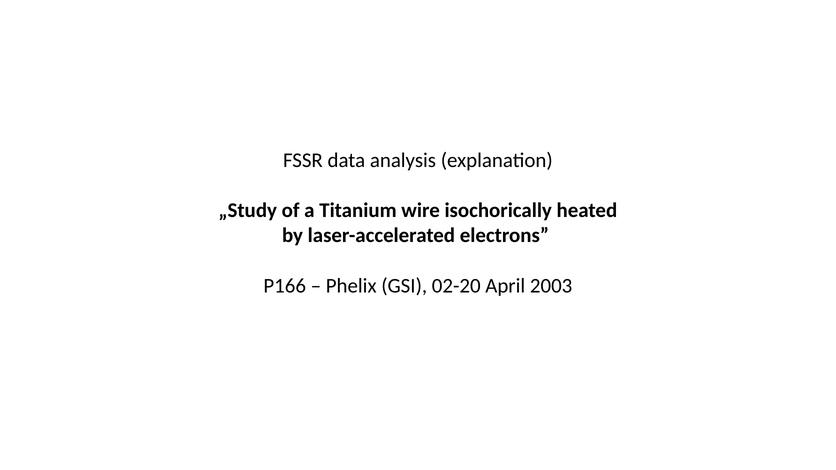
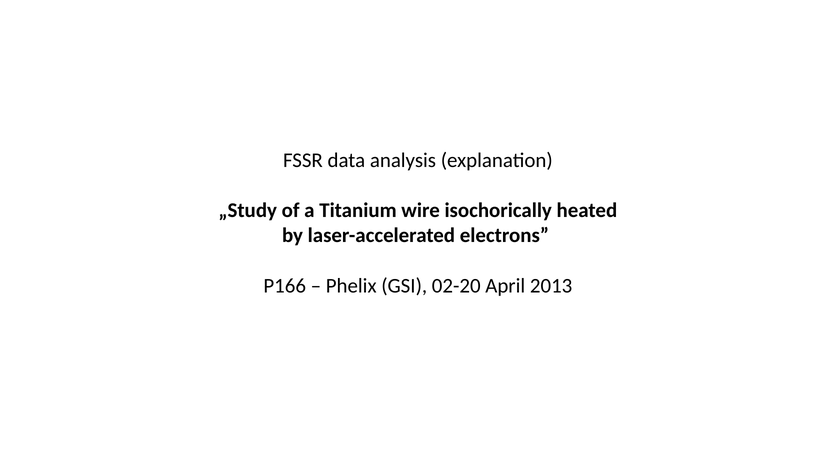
2003: 2003 -> 2013 (551, 286)
